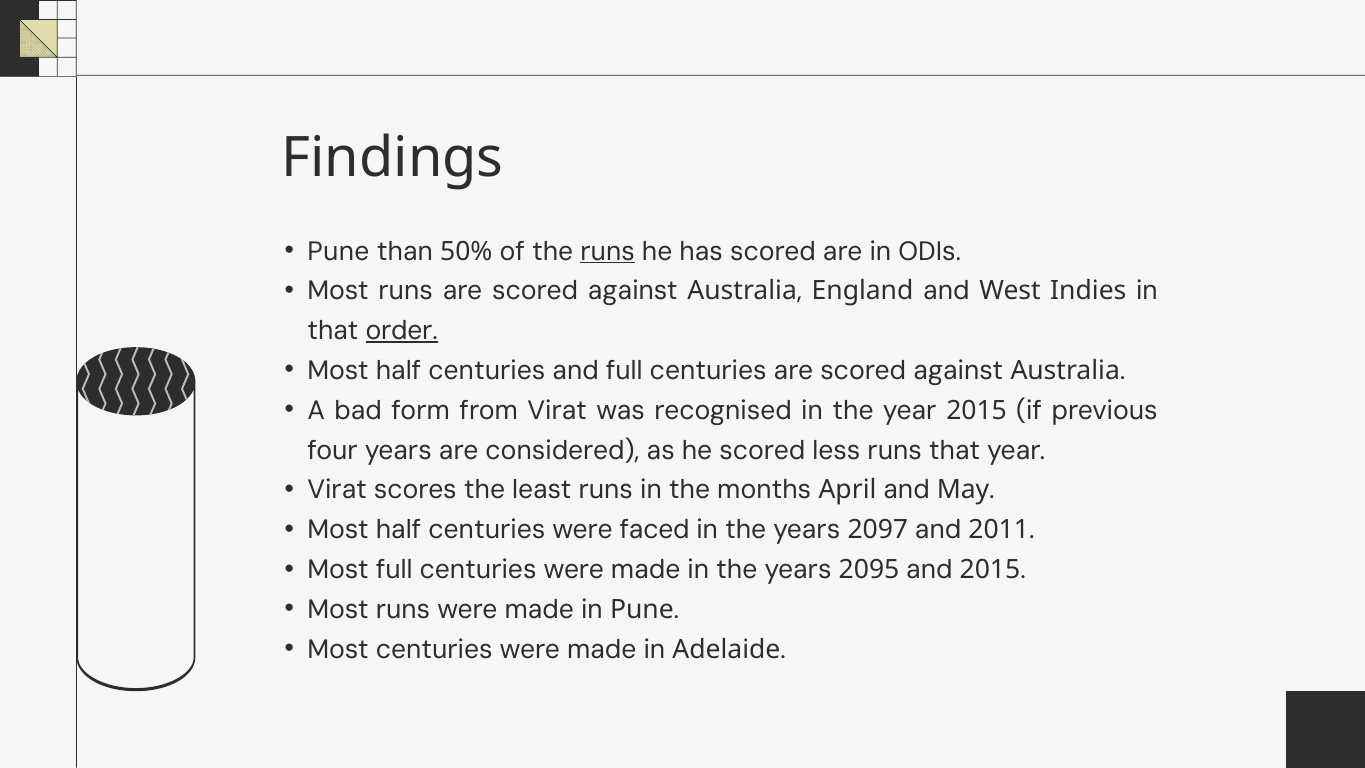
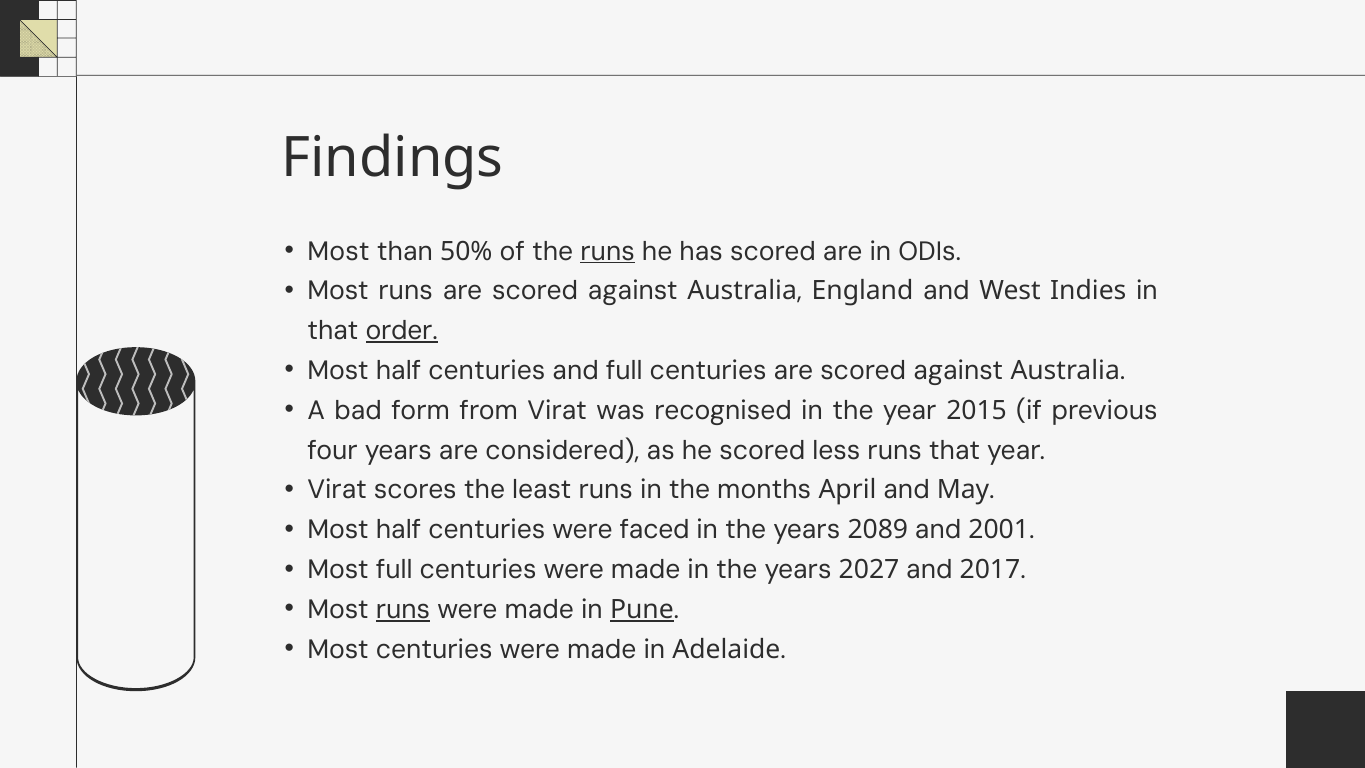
Pune: Pune -> Most (338, 251)
2097: 2097 -> 2089 (878, 530)
2011: 2011 -> 2001 (999, 530)
2095: 2095 -> 2027 (869, 570)
and 2015: 2015 -> 2017 (990, 570)
runs underline: none -> present (403, 609)
Pune underline: none -> present (642, 609)
